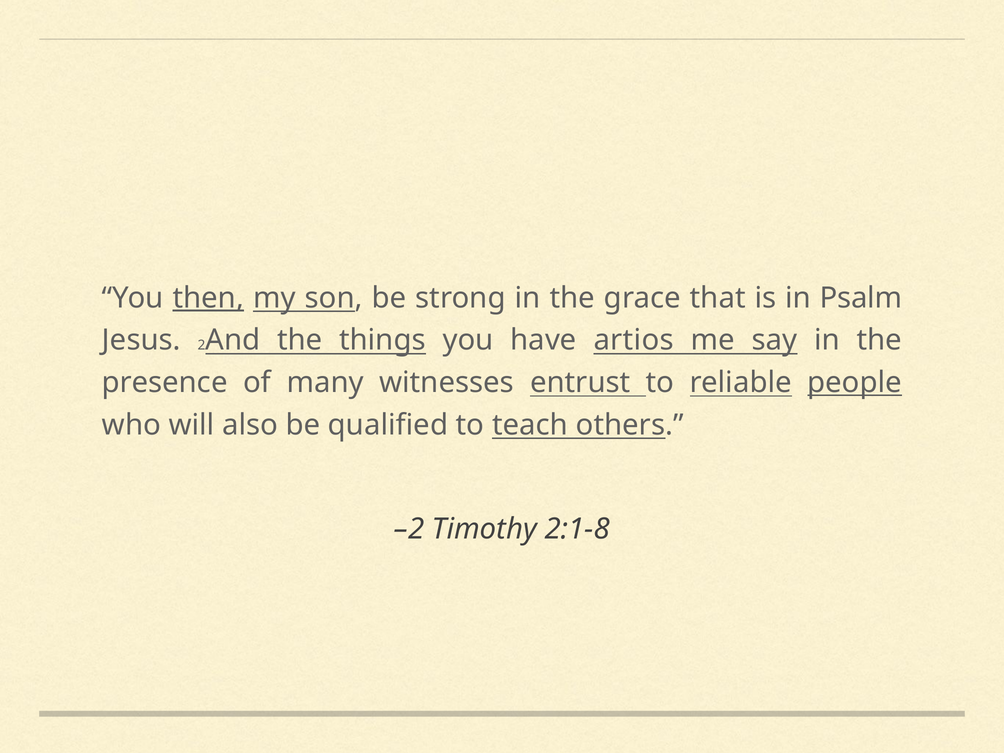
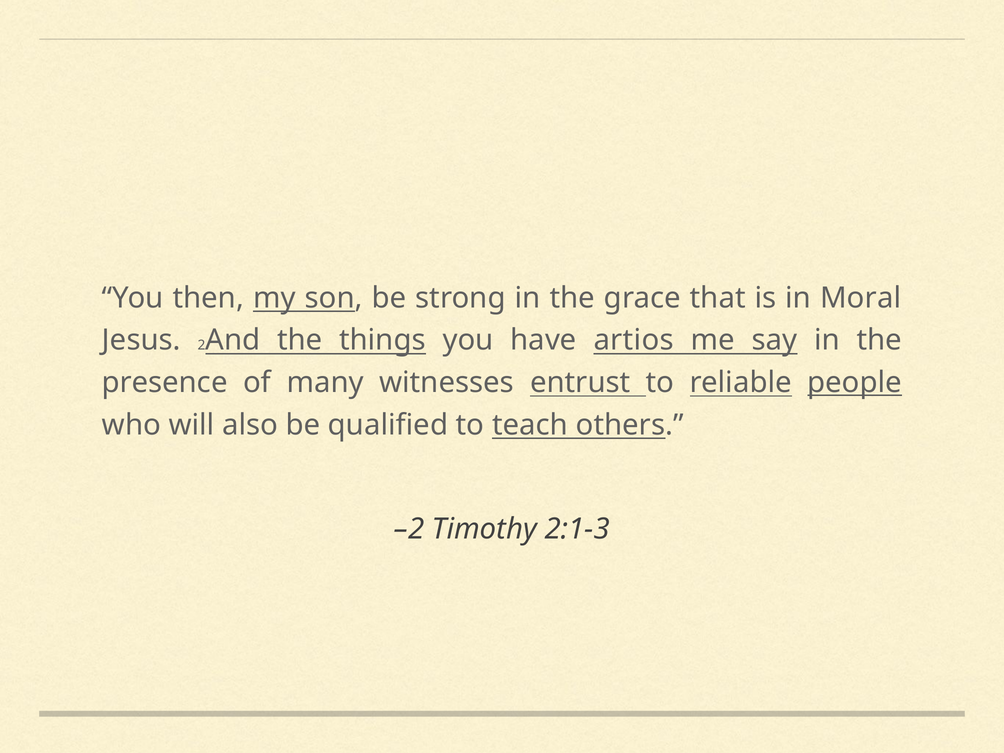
then underline: present -> none (208, 298)
Psalm: Psalm -> Moral (861, 298)
2:1-8: 2:1-8 -> 2:1-3 (577, 529)
